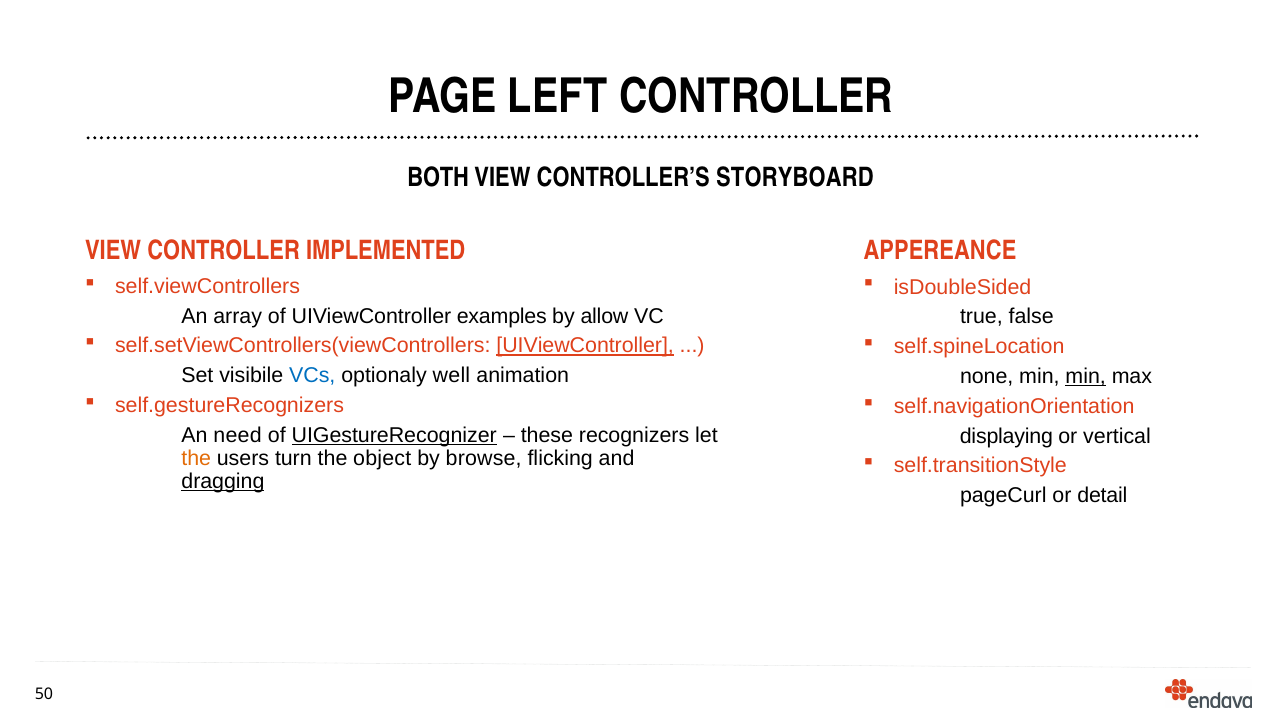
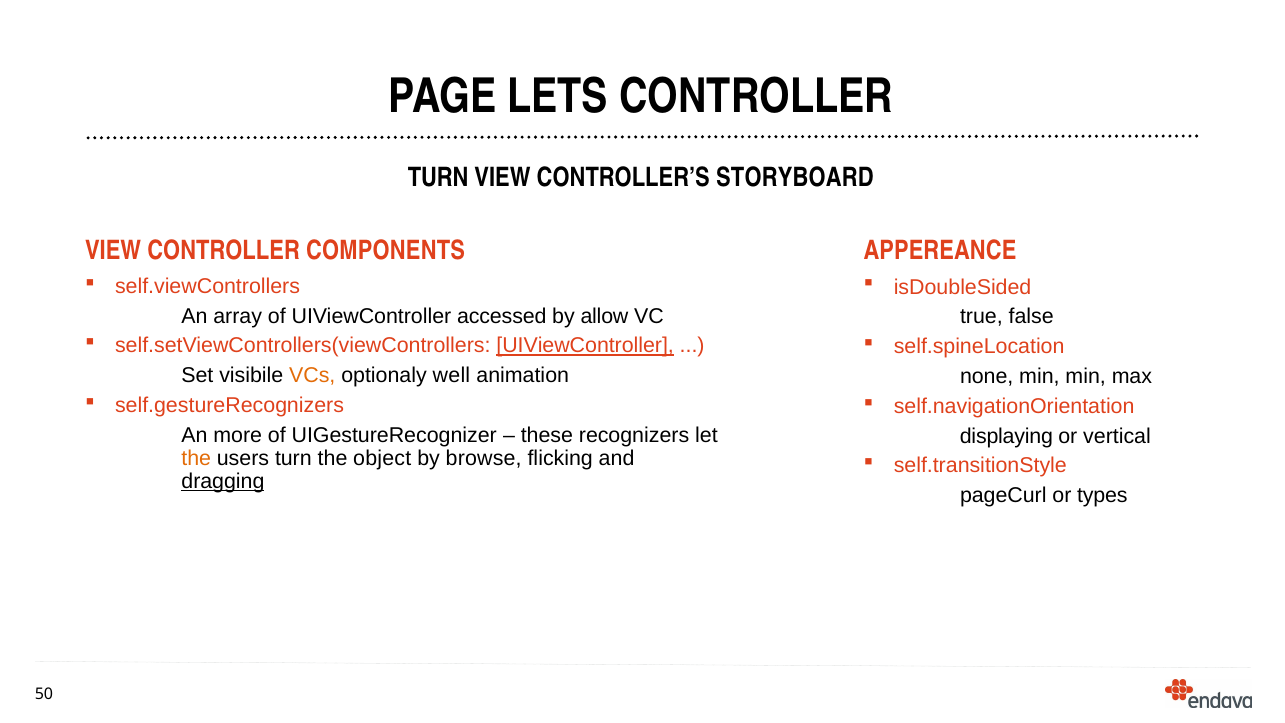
LEFT: LEFT -> LETS (558, 96)
BOTH: BOTH -> TURN (438, 178)
IMPLEMENTED: IMPLEMENTED -> COMPONENTS (386, 250)
examples: examples -> accessed (502, 316)
VCs colour: blue -> orange (312, 375)
min underline: present -> none (1086, 376)
need: need -> more (238, 435)
UIGestureRecognizer underline: present -> none (394, 435)
detail: detail -> types (1102, 495)
